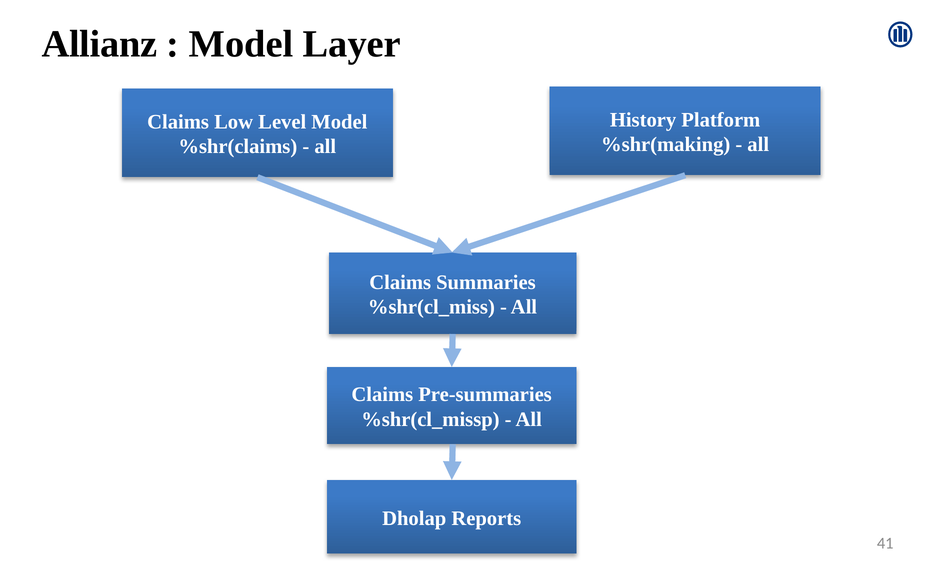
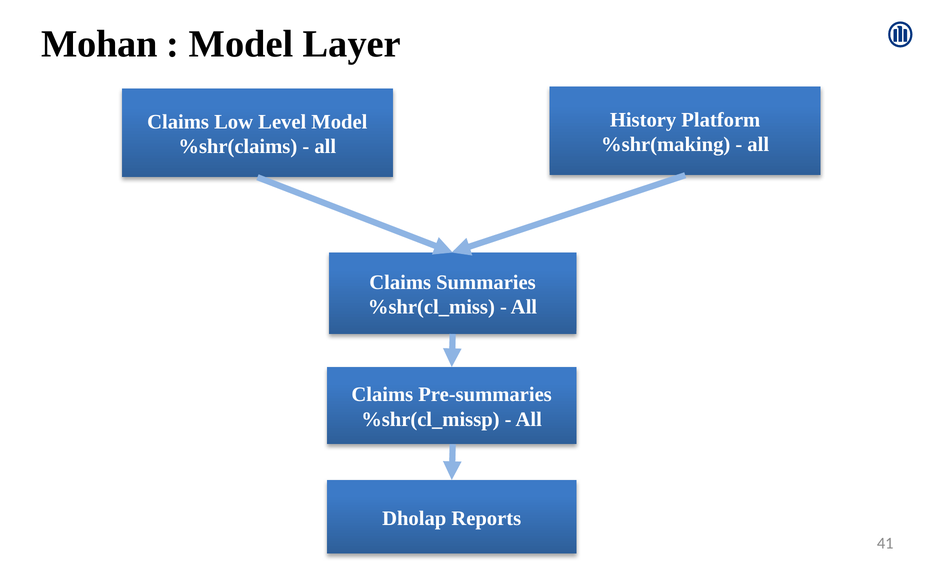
Allianz: Allianz -> Mohan (99, 44)
